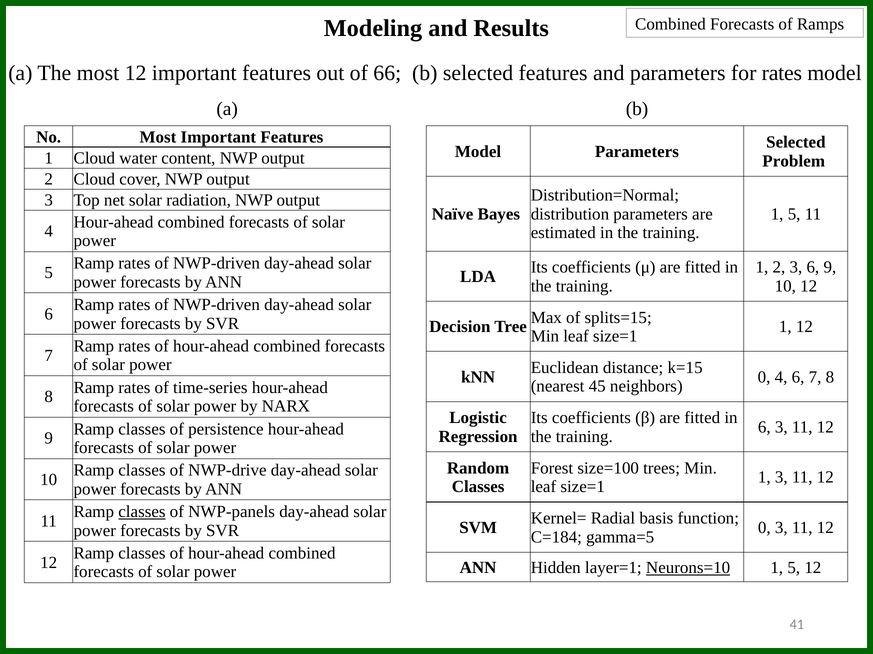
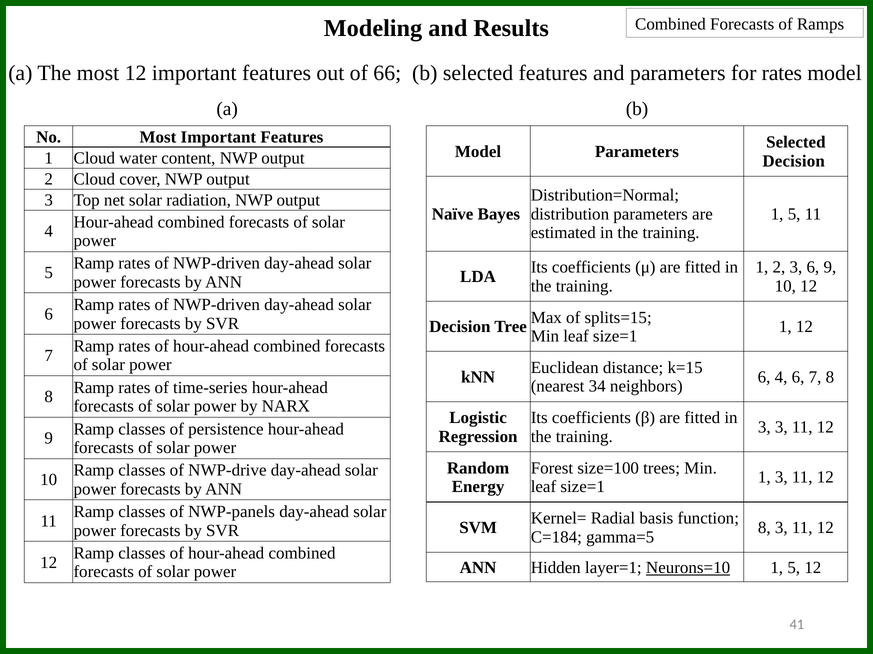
Problem: Problem -> Decision (794, 161)
0: 0 -> 6 (764, 377)
45: 45 -> 34 (597, 387)
6: 6 -> 3 (764, 428)
Classes: Classes -> Energy (478, 487)
classes underline: present -> none (142, 512)
0: 0 -> 8 (764, 528)
